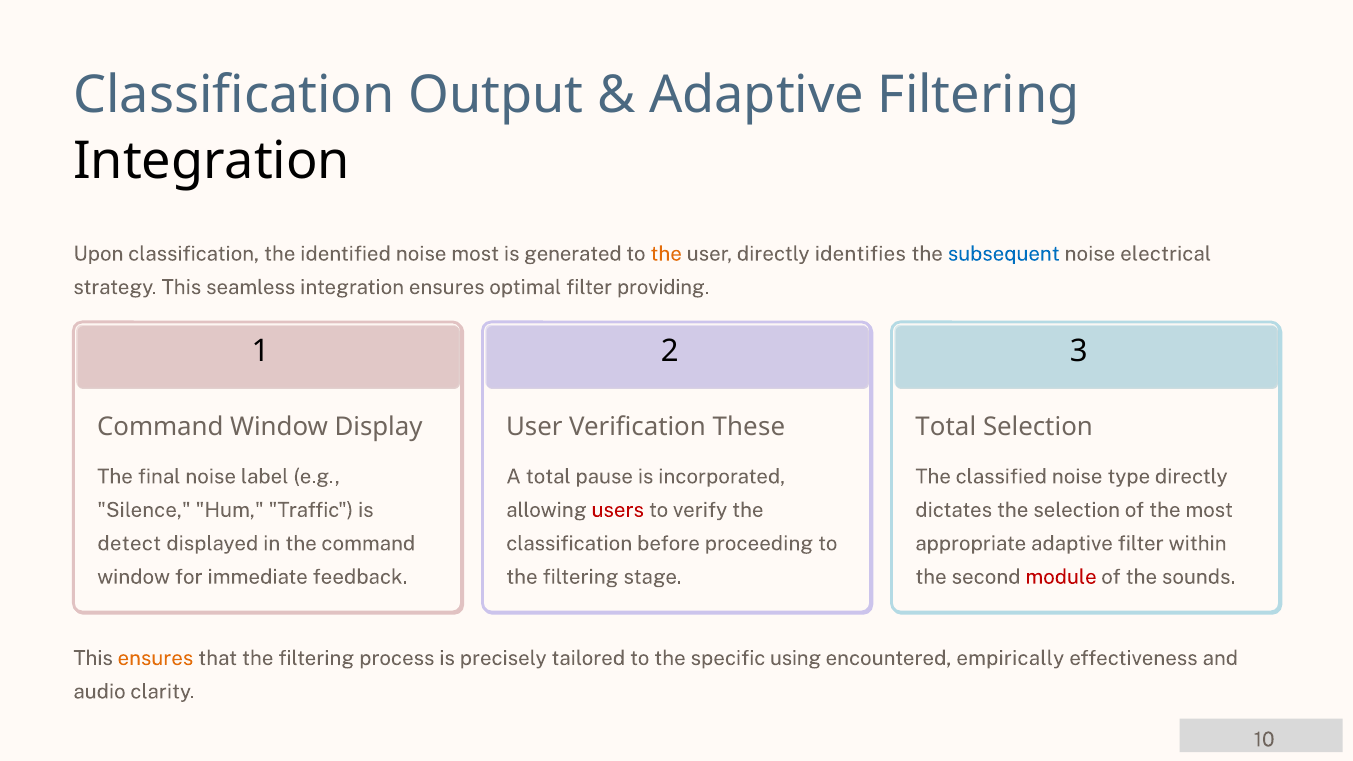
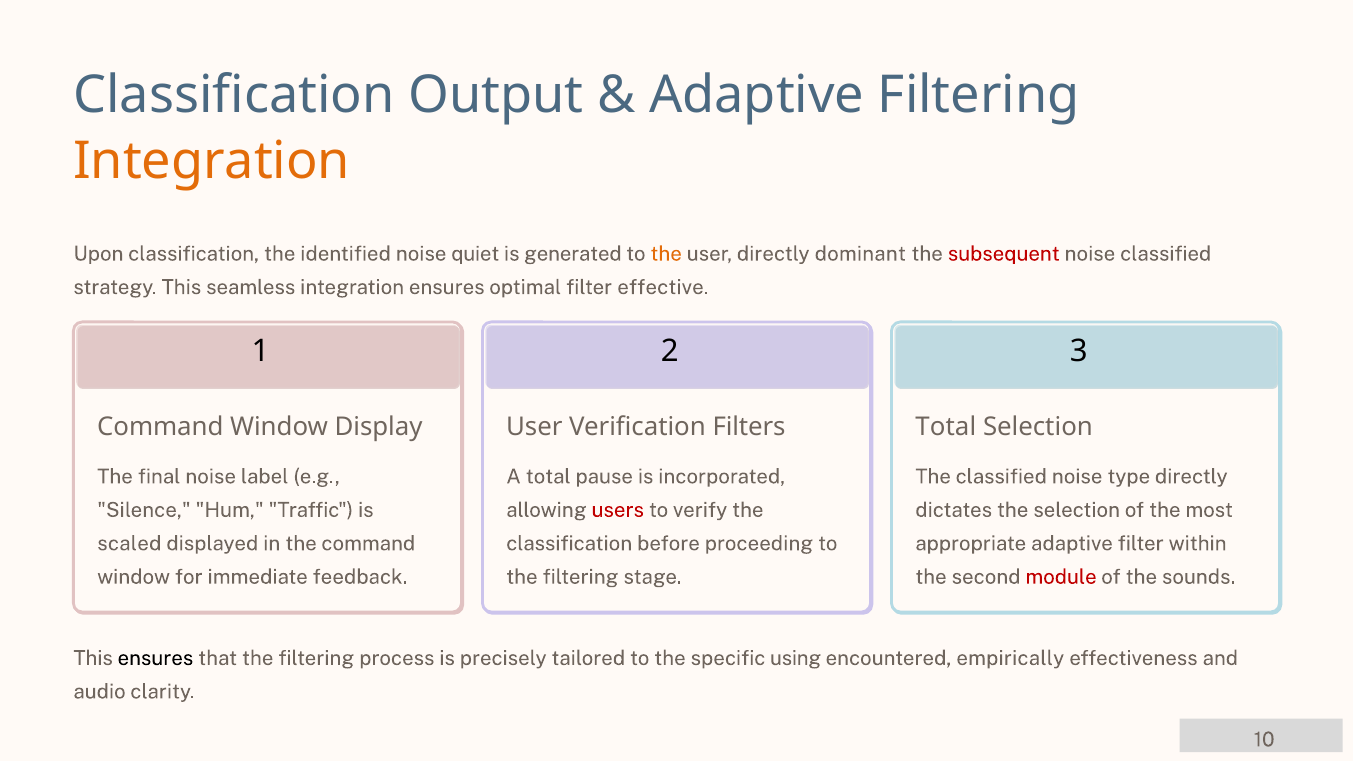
Integration colour: black -> orange (212, 161)
noise most: most -> quiet (475, 254)
identifies: identifies -> dominant (860, 254)
subsequent colour: blue -> red (1004, 254)
noise electrical: electrical -> classified (1166, 254)
providing: providing -> effective (663, 287)
These: These -> Filters (749, 427)
detect: detect -> scaled (129, 544)
ensures colour: orange -> black (155, 658)
